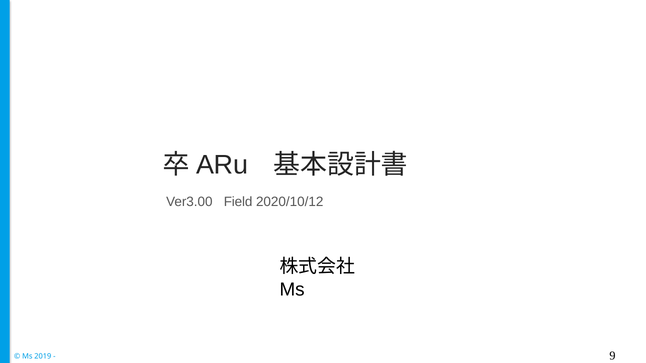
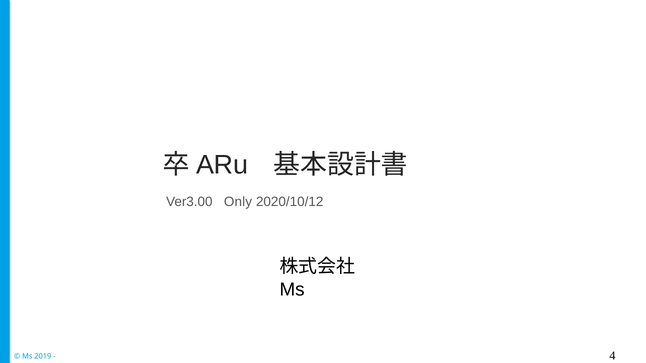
Field: Field -> Only (238, 202)
9: 9 -> 4 (612, 356)
